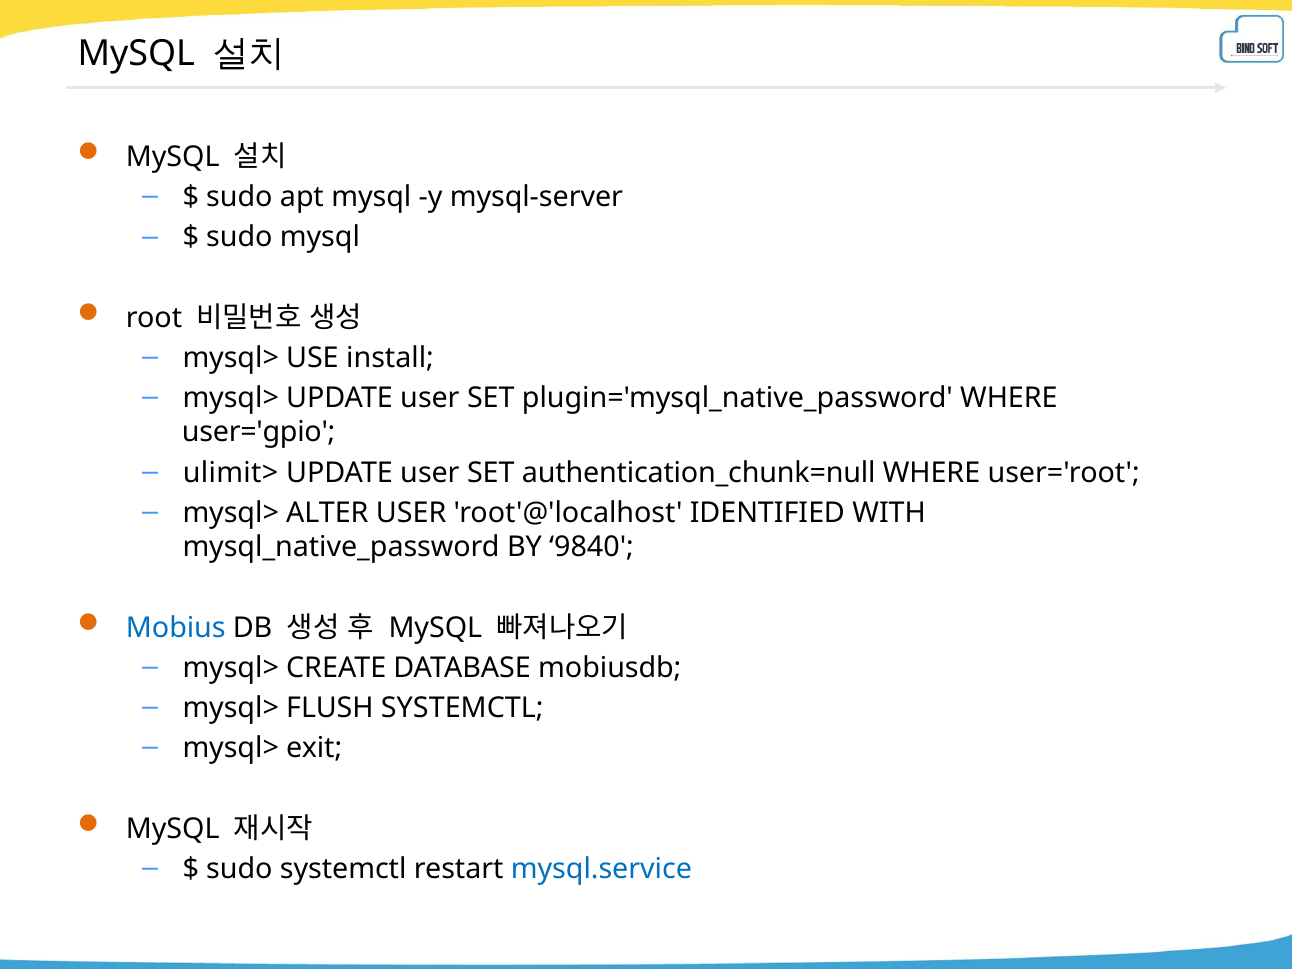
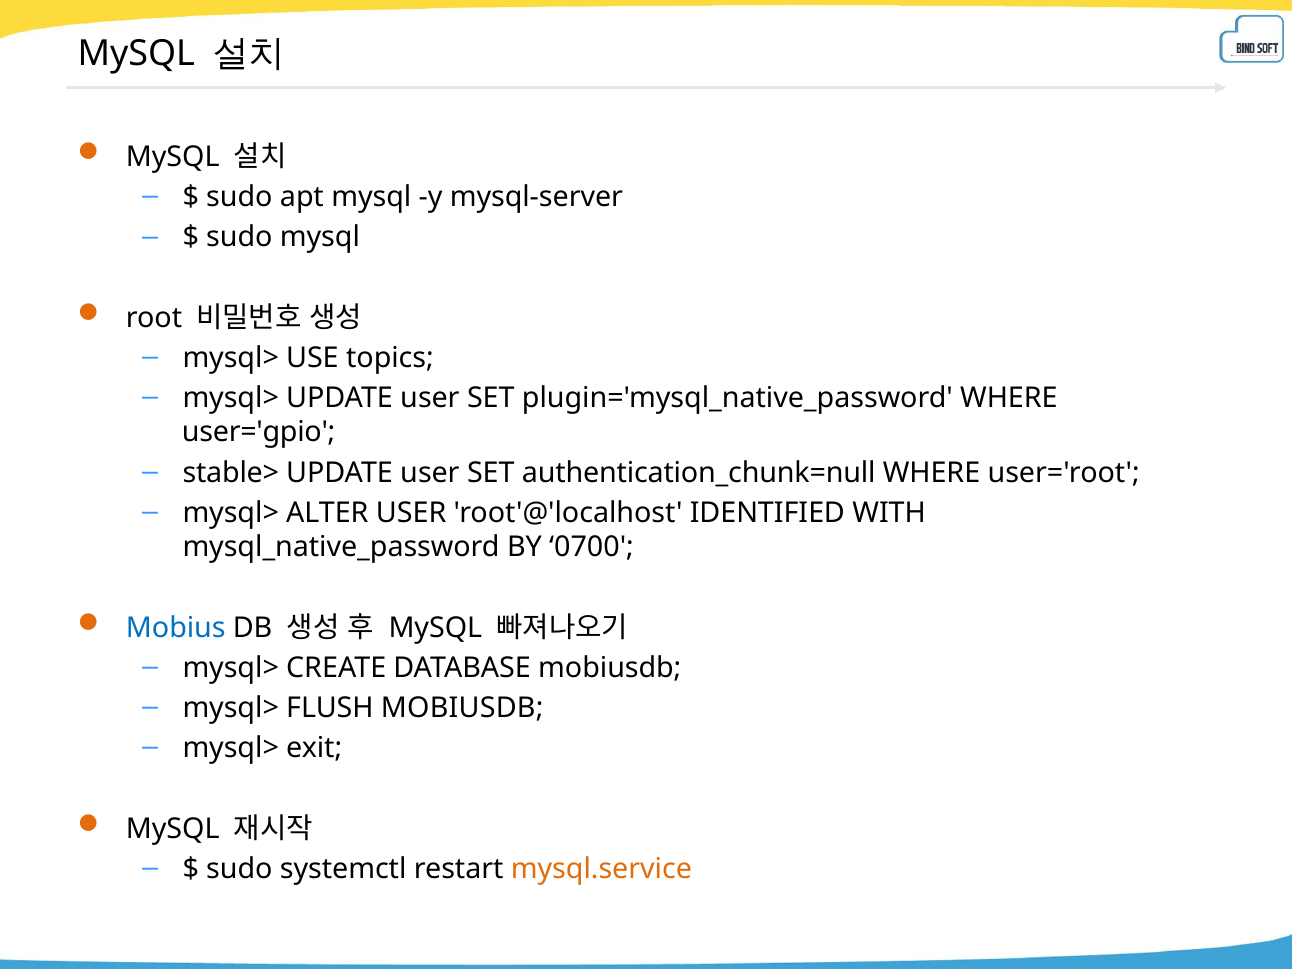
install: install -> topics (390, 358)
ulimit>: ulimit> -> stable> (231, 473)
9840: 9840 -> 0700 (592, 547)
FLUSH SYSTEMCTL: SYSTEMCTL -> MOBIUSDB (462, 708)
mysql.service colour: blue -> orange (601, 869)
